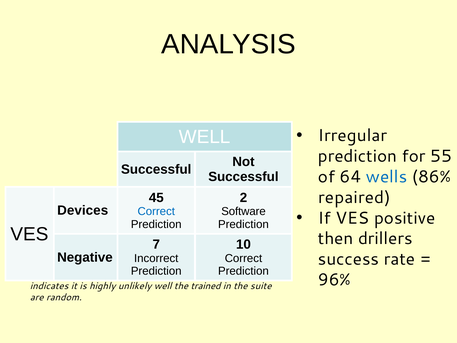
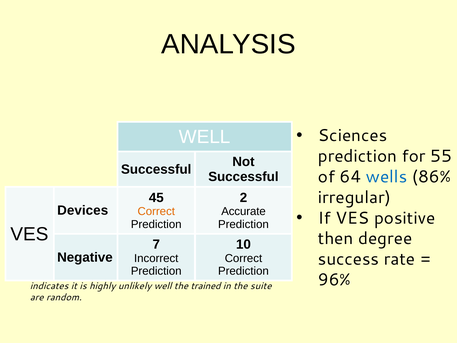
Irregular: Irregular -> Sciences (353, 136)
repaired: repaired -> irregular (354, 197)
Correct colour: blue -> orange (156, 211)
Software: Software -> Accurate (243, 211)
then drillers: drillers -> degree (385, 238)
